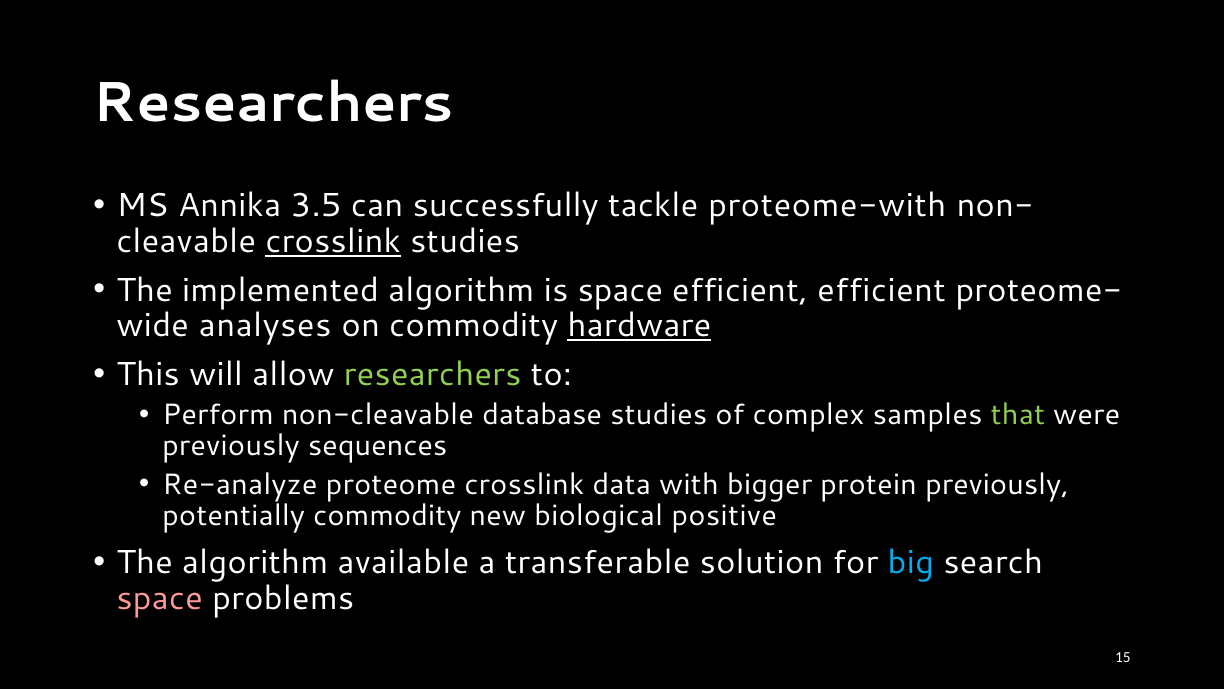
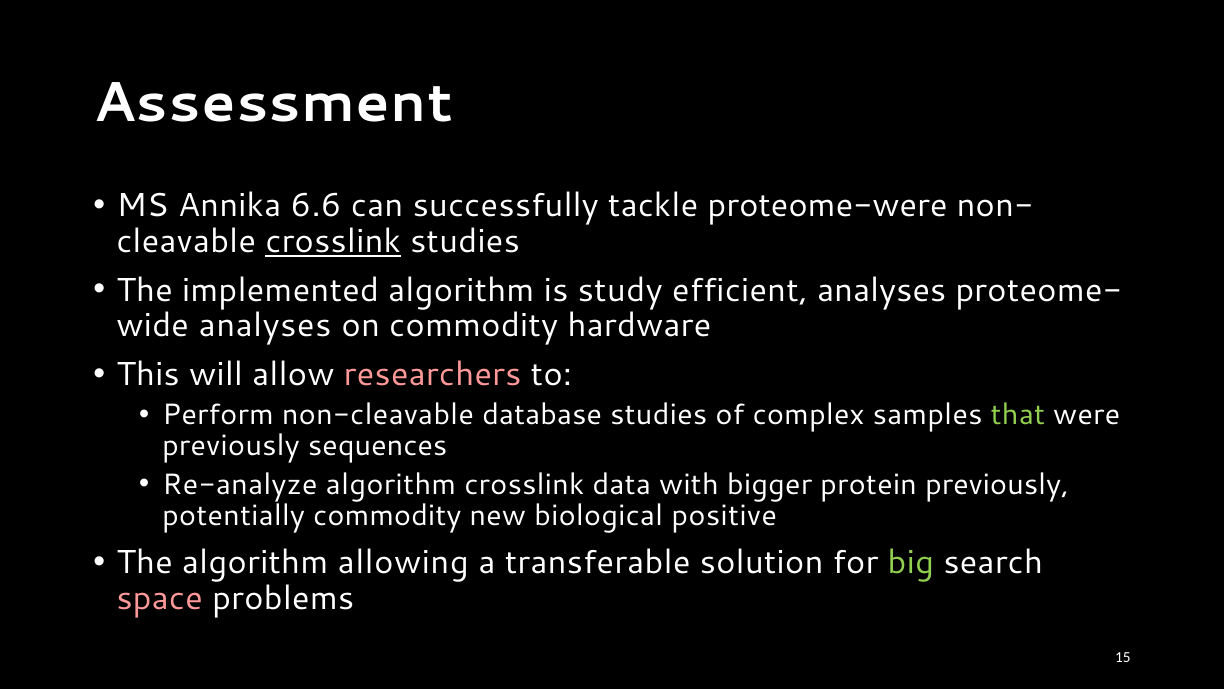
Researchers: Researchers -> Assessment (273, 103)
3.5: 3.5 -> 6.6 (316, 206)
proteome-with: proteome-with -> proteome-were (828, 206)
is space: space -> study (620, 290)
efficient efficient: efficient -> analyses (882, 290)
hardware underline: present -> none (639, 326)
researchers colour: light green -> pink (433, 374)
Re-analyze proteome: proteome -> algorithm (391, 484)
available: available -> allowing (403, 562)
big colour: light blue -> light green (911, 562)
